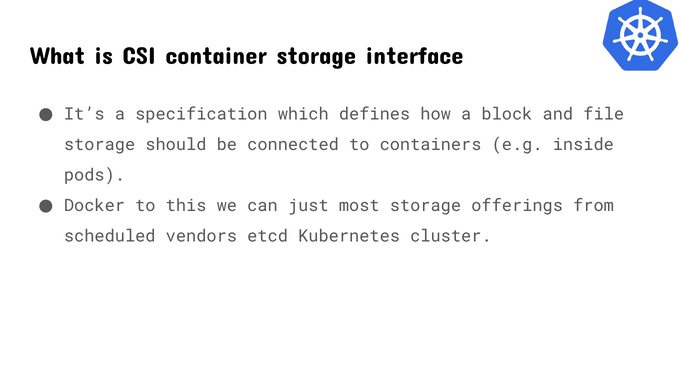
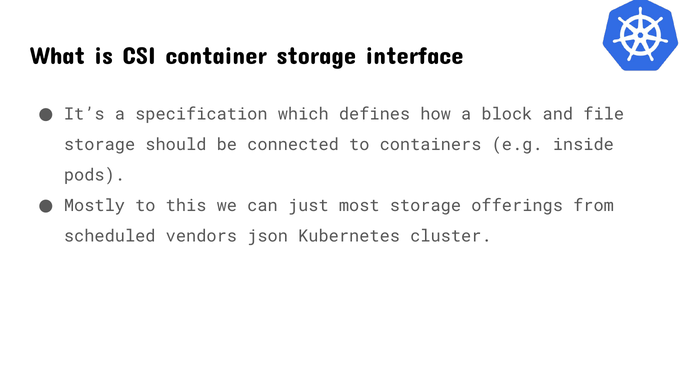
Docker: Docker -> Mostly (94, 206)
etcd: etcd -> json (268, 236)
